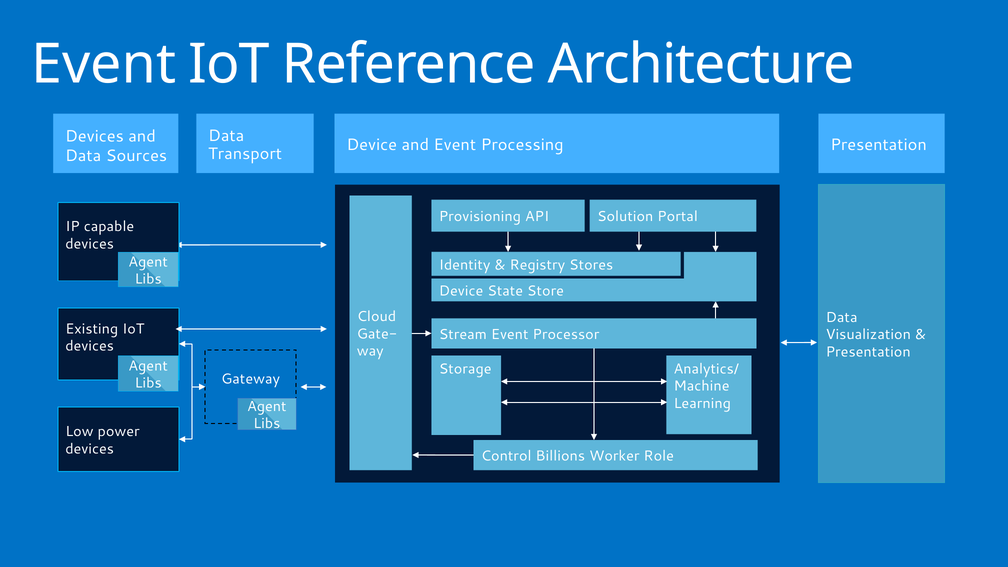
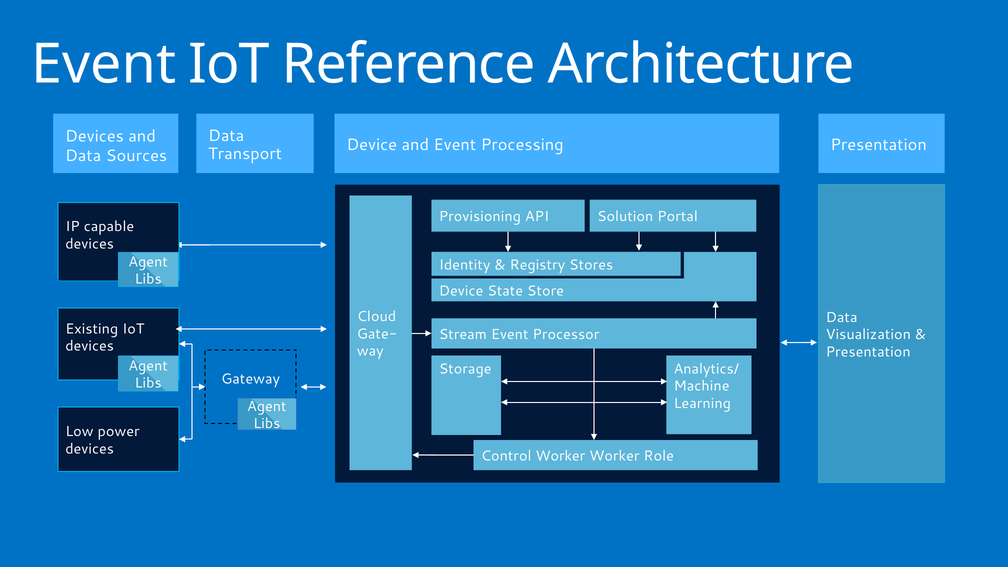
Control Billions: Billions -> Worker (560, 456)
